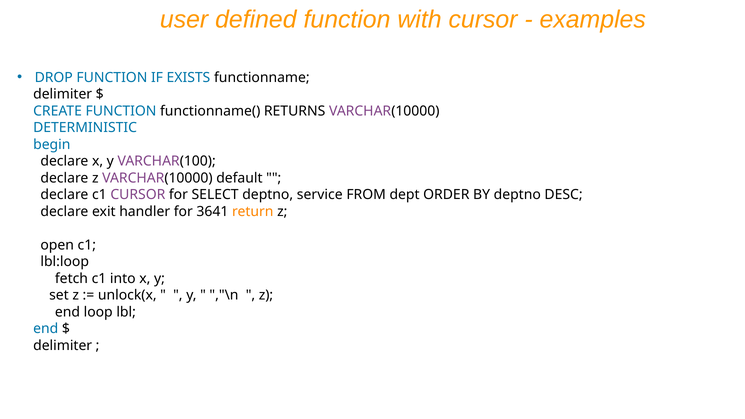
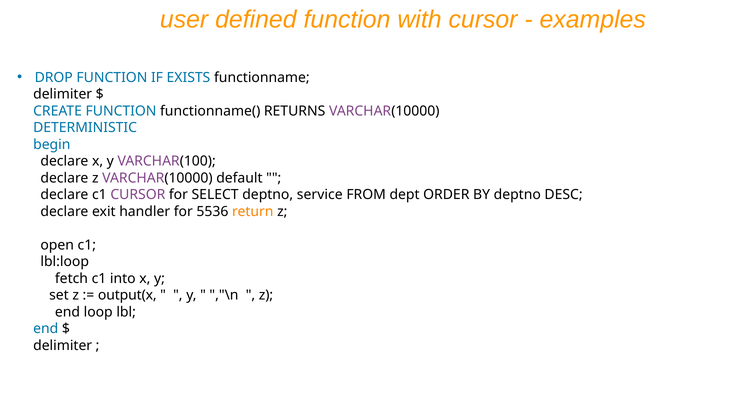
3641: 3641 -> 5536 (212, 212)
unlock(x: unlock(x -> output(x (127, 295)
